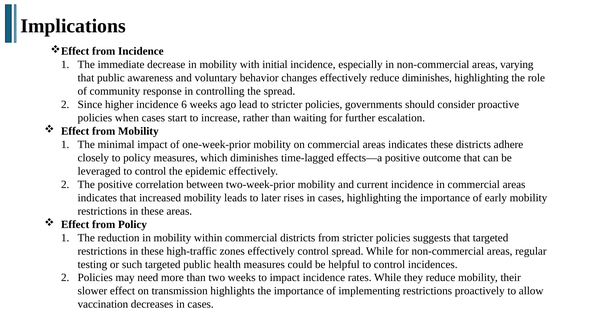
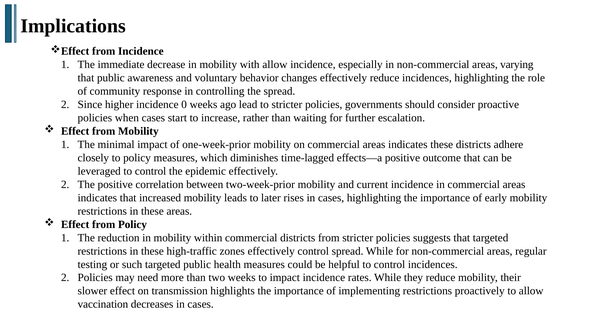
with initial: initial -> allow (275, 65)
reduce diminishes: diminishes -> incidences (427, 78)
6: 6 -> 0 (184, 105)
